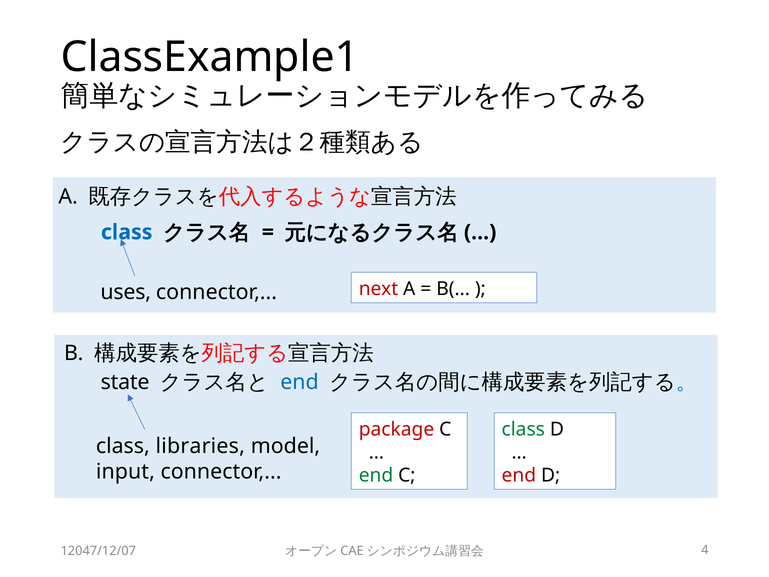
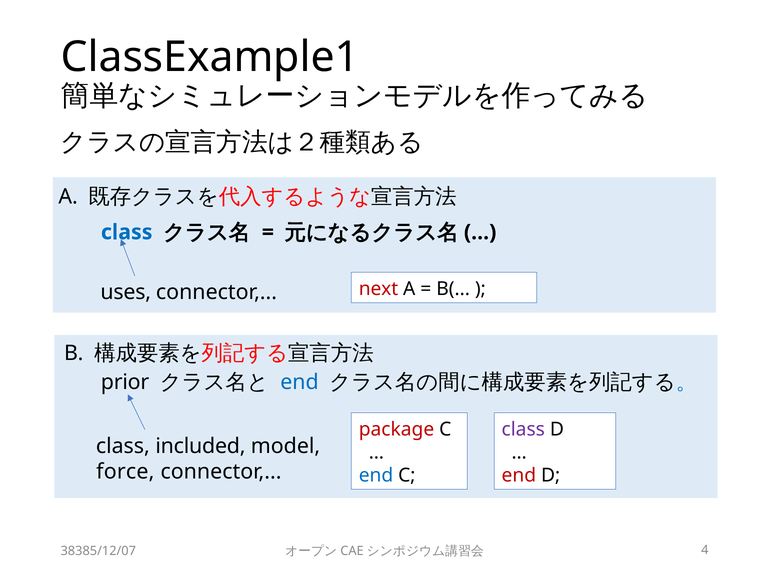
state: state -> prior (125, 382)
class colour: green -> purple (523, 429)
libraries: libraries -> included (200, 446)
input: input -> force (125, 472)
end colour: green -> blue (376, 475)
12047/12/07: 12047/12/07 -> 38385/12/07 (98, 551)
